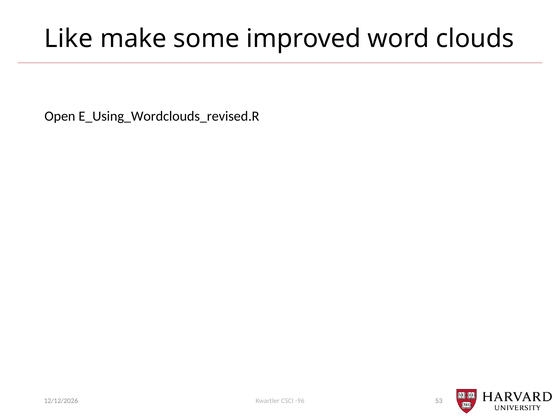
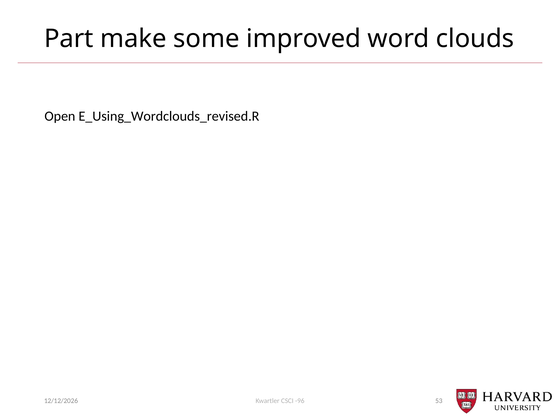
Like: Like -> Part (69, 39)
